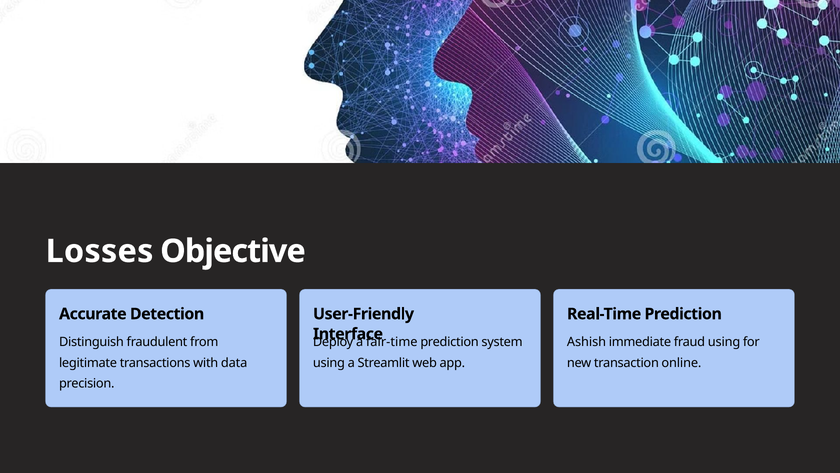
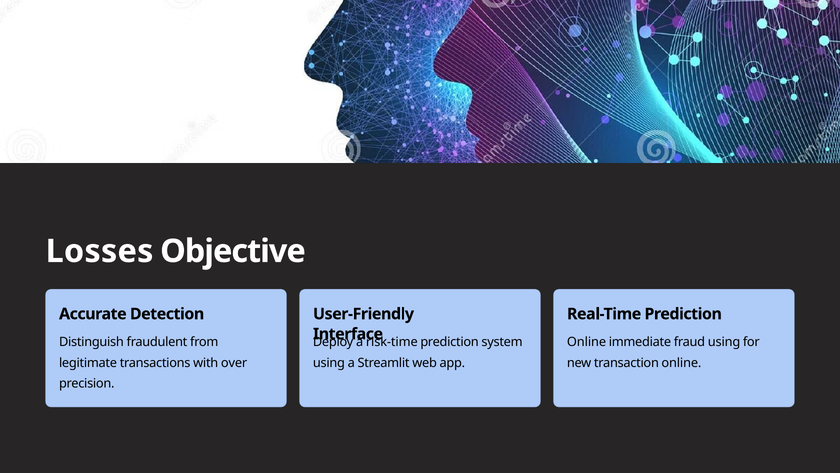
fair-time: fair-time -> risk-time (392, 342)
Ashish: Ashish -> Online (587, 342)
data: data -> over (234, 362)
